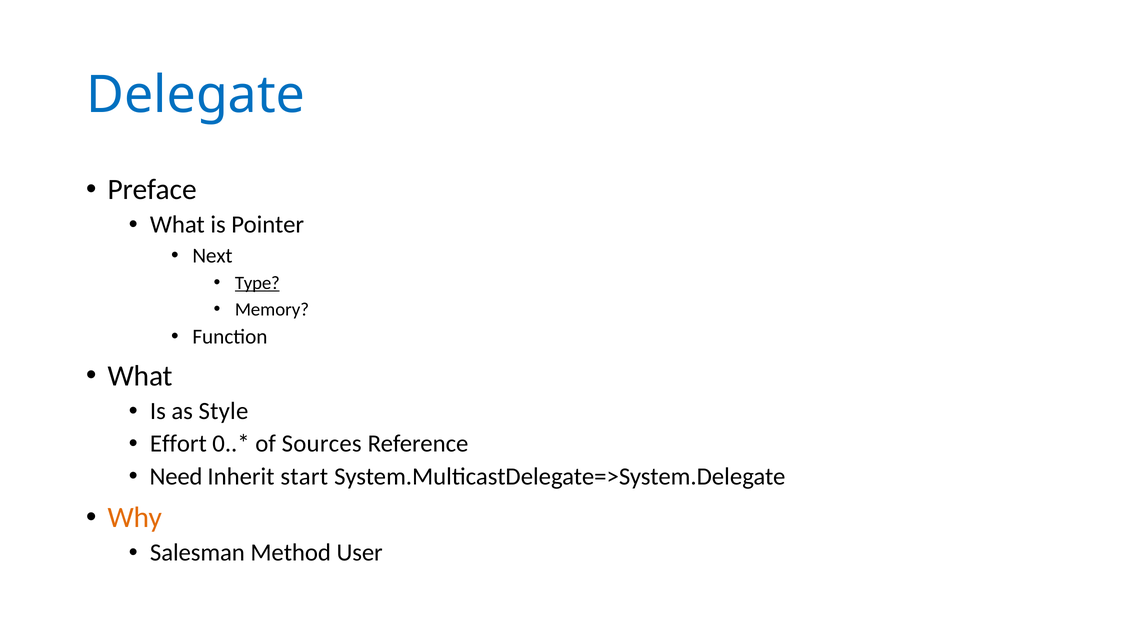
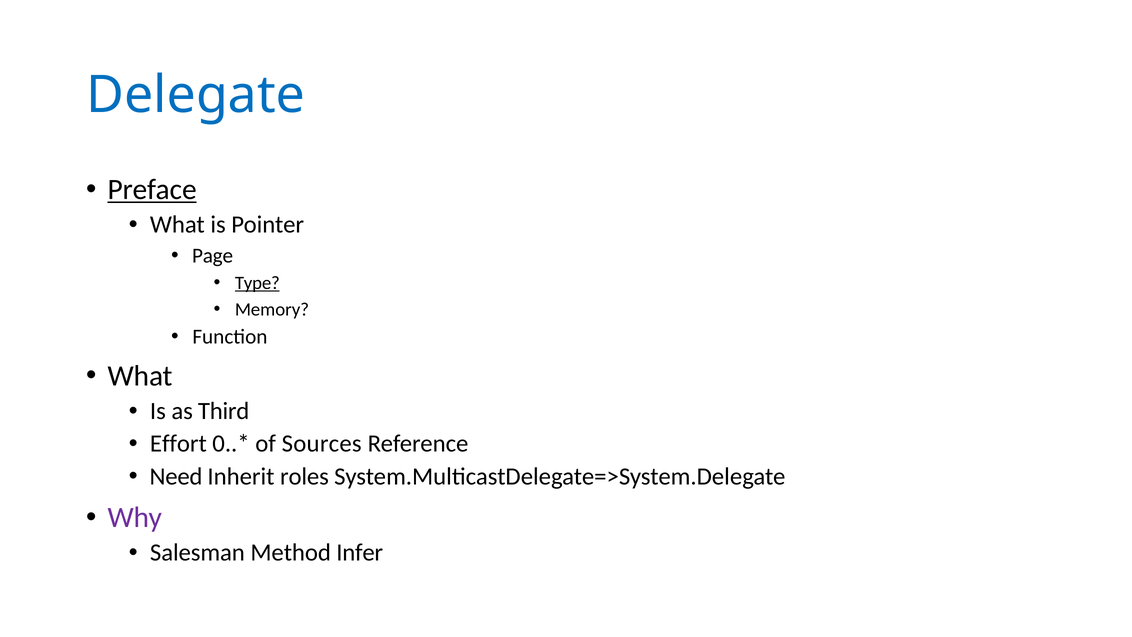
Preface underline: none -> present (152, 189)
Next: Next -> Page (213, 255)
Style: Style -> Third (224, 411)
start: start -> roles (304, 476)
Why colour: orange -> purple (135, 517)
User: User -> Infer (360, 552)
